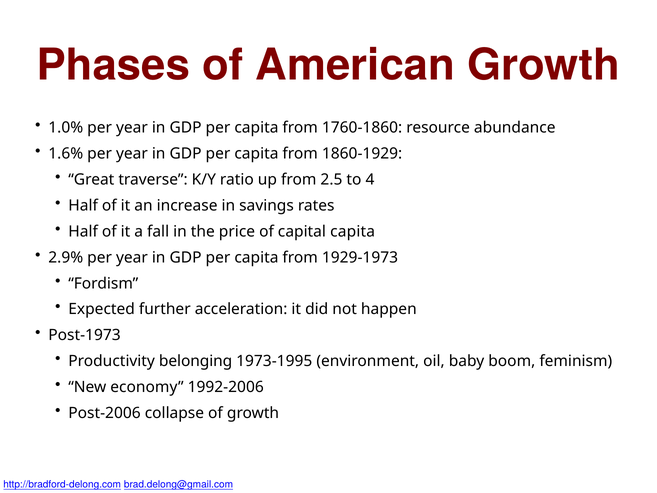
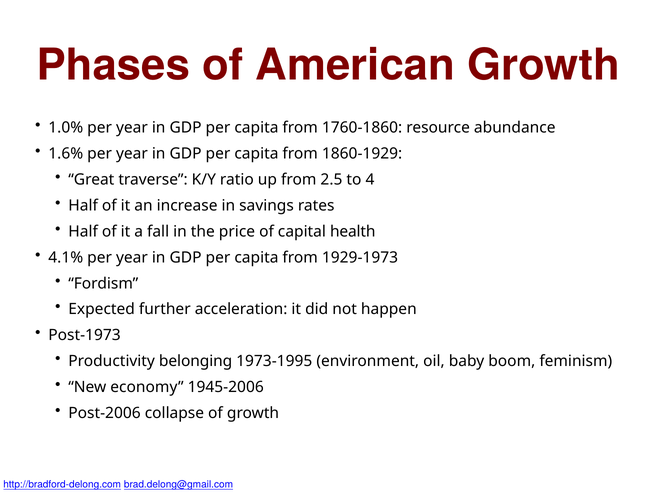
capital capita: capita -> health (353, 231)
2.9%: 2.9% -> 4.1% (66, 257)
1992-2006: 1992-2006 -> 1945-2006 (226, 387)
